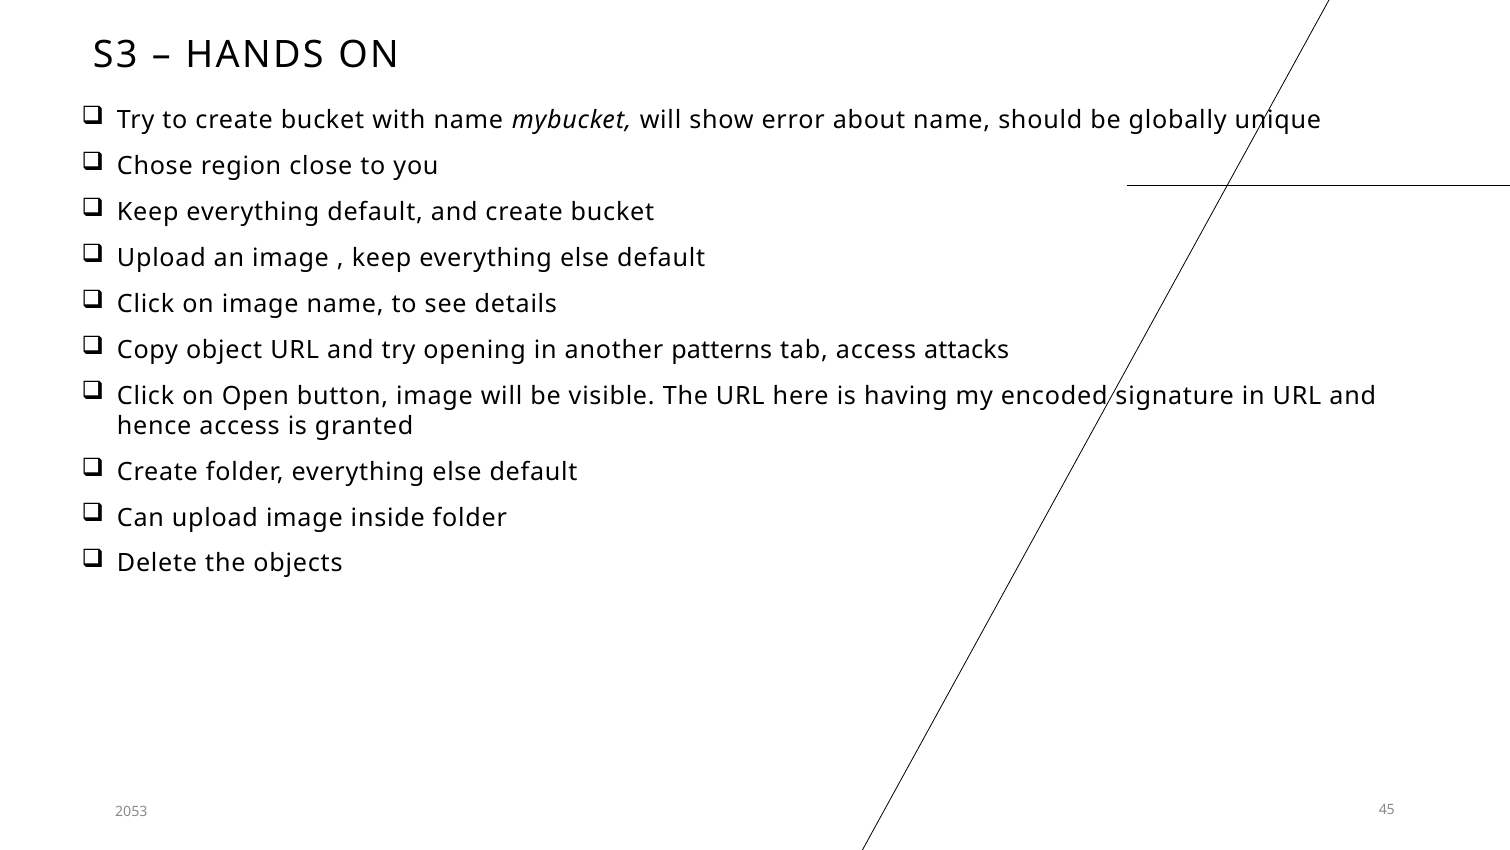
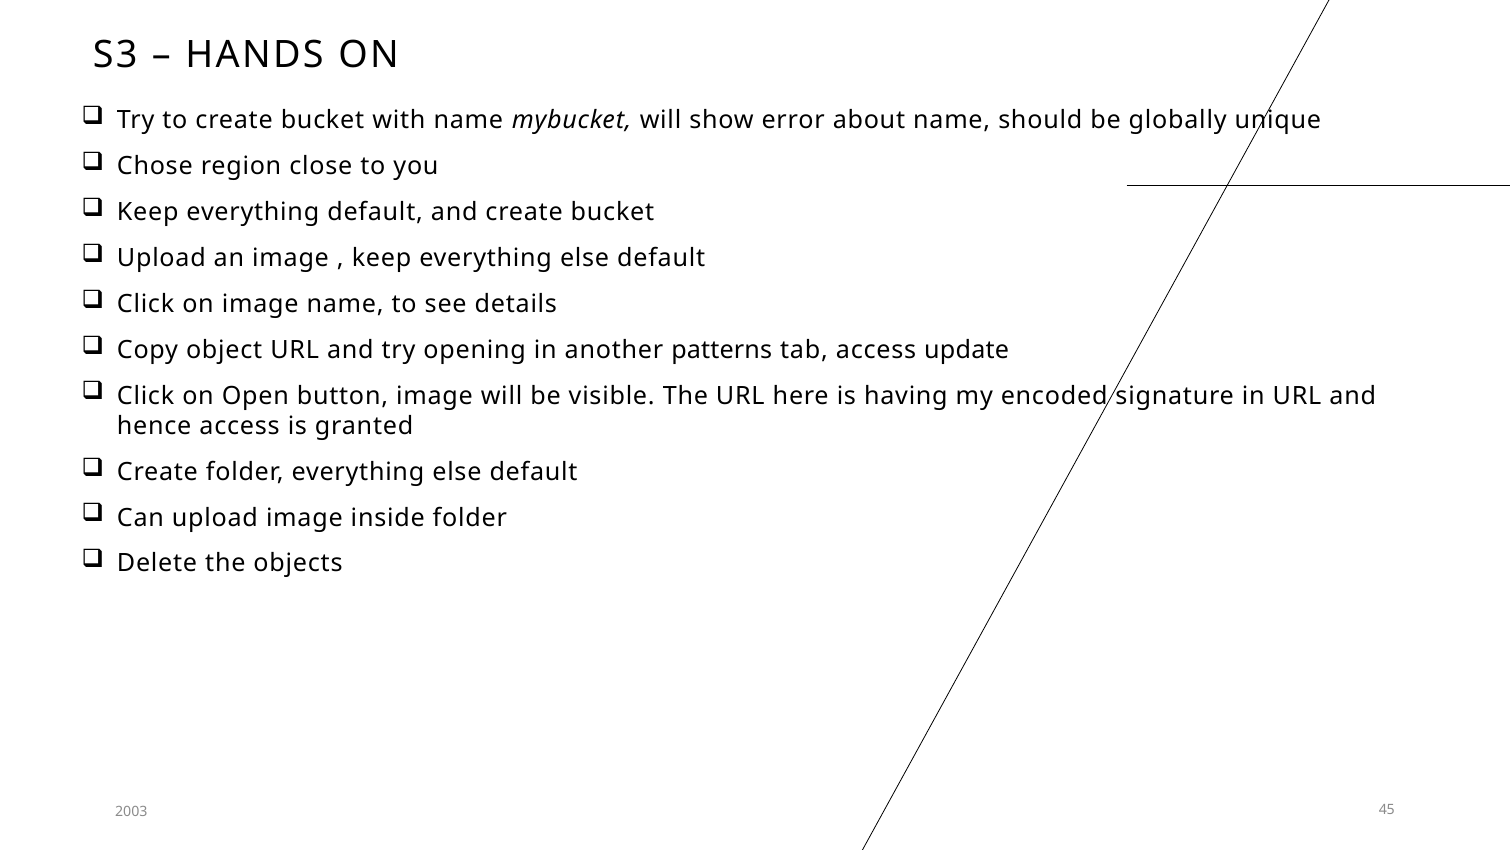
attacks: attacks -> update (967, 350)
2053: 2053 -> 2003 (131, 811)
